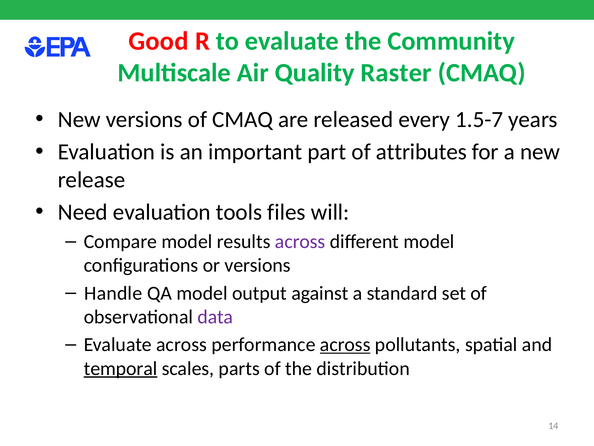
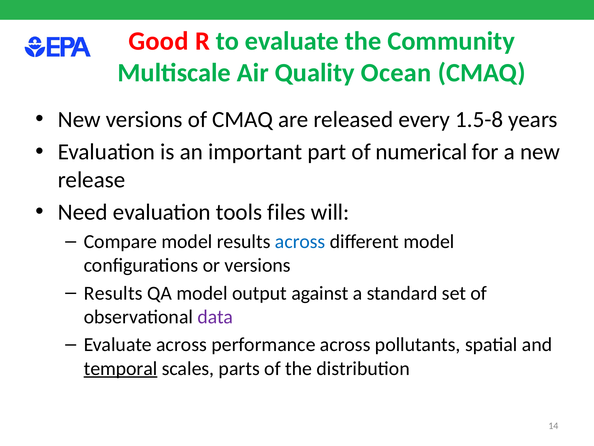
Raster: Raster -> Ocean (396, 73)
1.5-7: 1.5-7 -> 1.5-8 (479, 119)
attributes: attributes -> numerical (421, 152)
across colour: purple -> blue (300, 241)
Handle: Handle -> Results (113, 293)
across underline: present -> none (345, 344)
